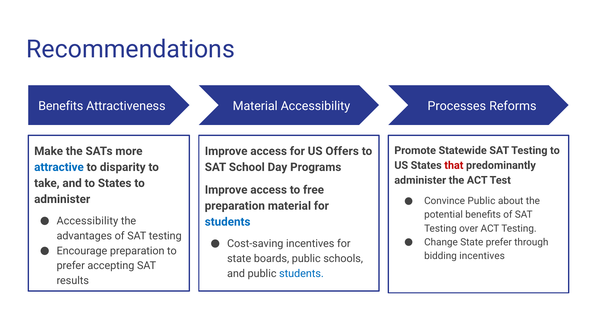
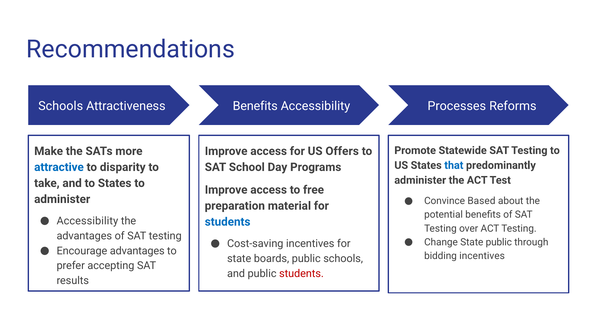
Benefits: Benefits -> Schools (61, 106)
Material: Material -> Benefits (255, 106)
that colour: red -> blue (454, 165)
Convince Public: Public -> Based (481, 201)
State prefer: prefer -> public (499, 242)
Encourage preparation: preparation -> advantages (137, 251)
students colour: blue -> red (301, 273)
